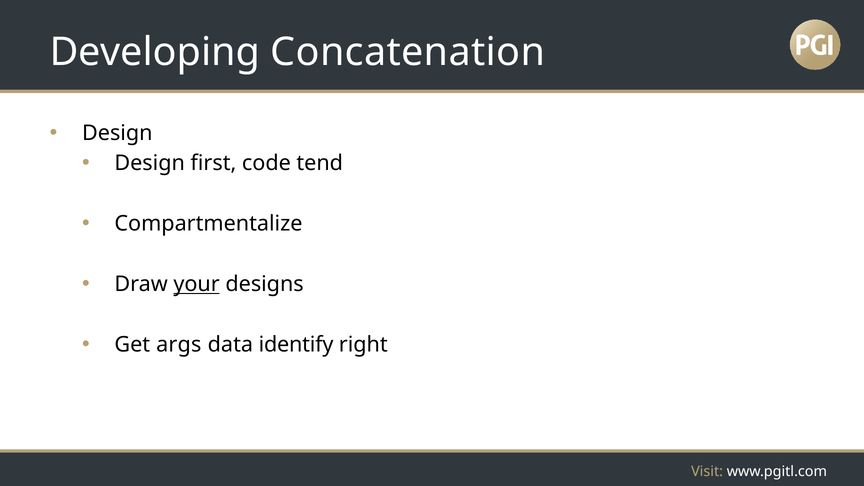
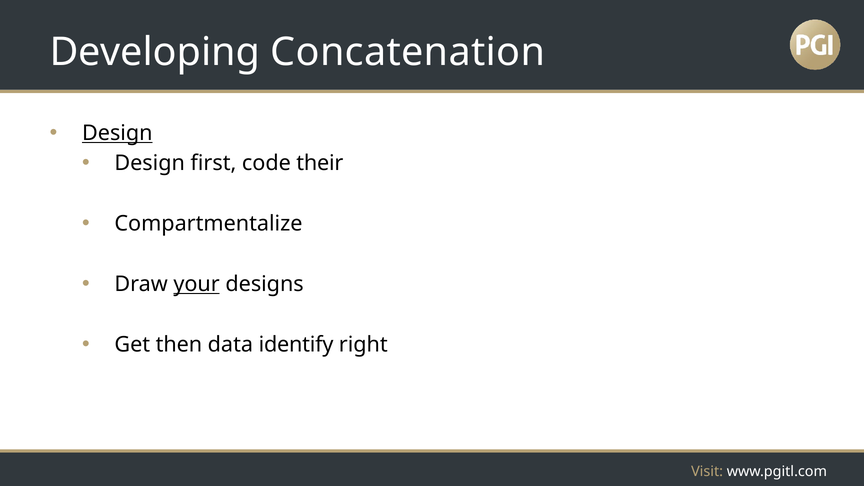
Design underline: none -> present (117, 133)
tend: tend -> their (320, 163)
args: args -> then (179, 345)
